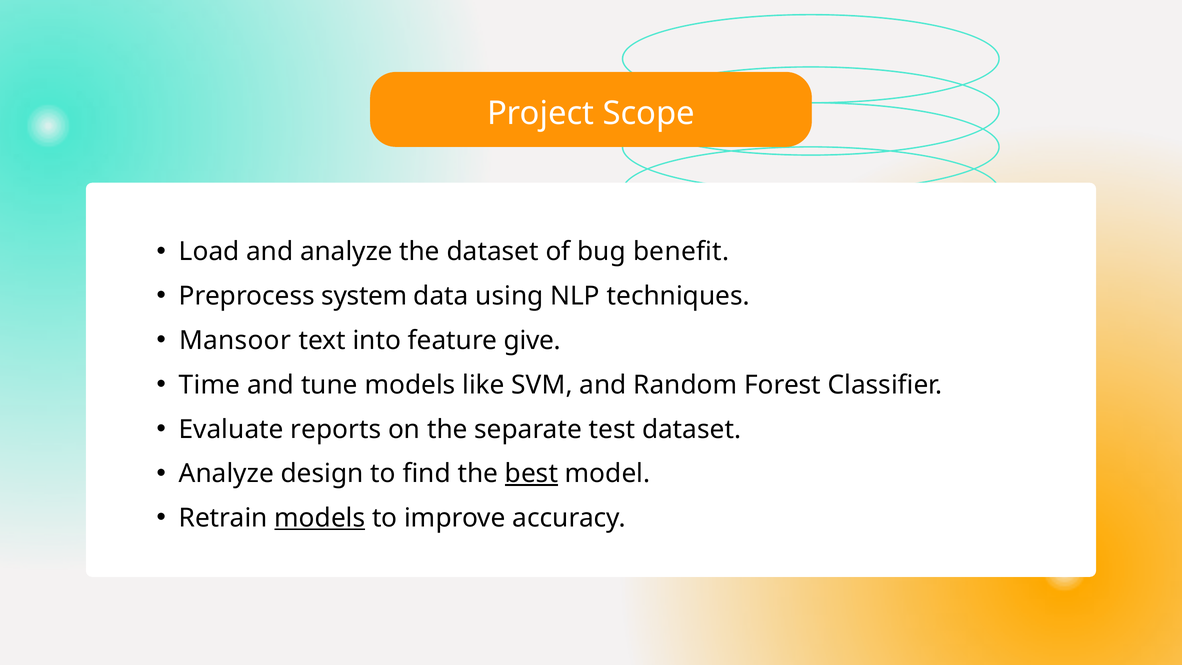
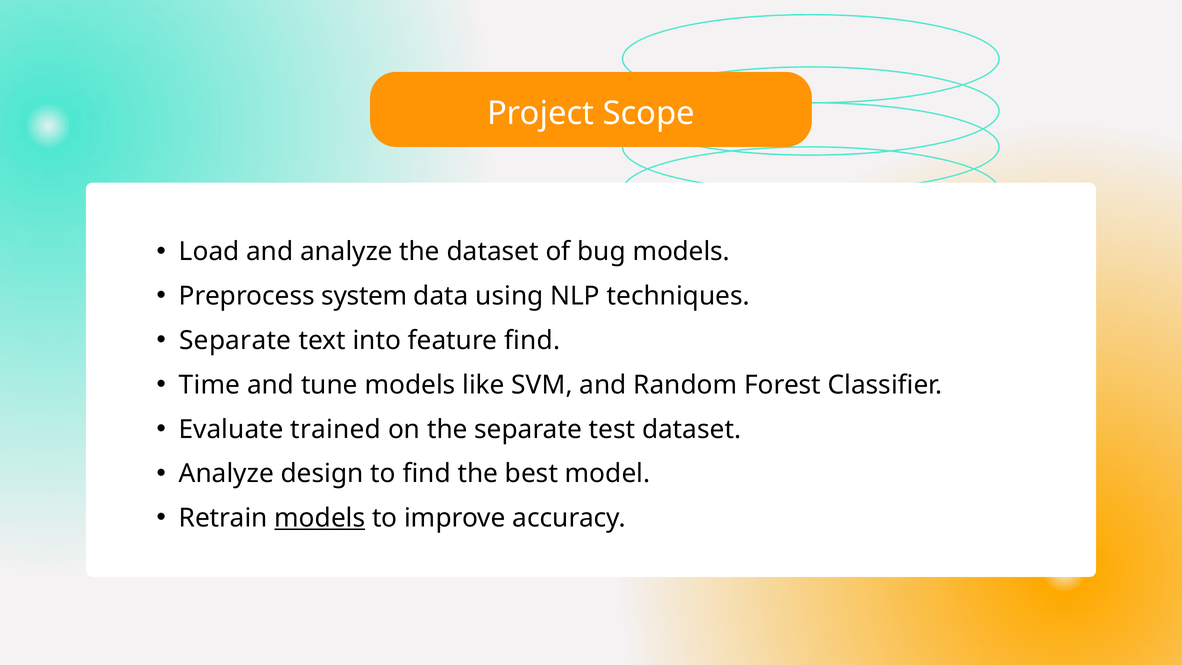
bug benefit: benefit -> models (681, 252)
Mansoor: Mansoor -> Separate (235, 340)
feature give: give -> find (532, 340)
reports: reports -> trained (336, 429)
best underline: present -> none (532, 474)
